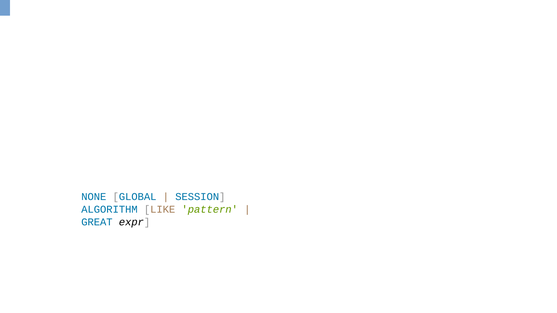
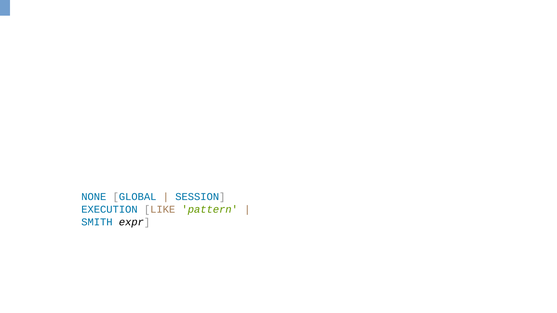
ALGORITHM: ALGORITHM -> EXECUTION (109, 210)
GREAT: GREAT -> SMITH (97, 222)
